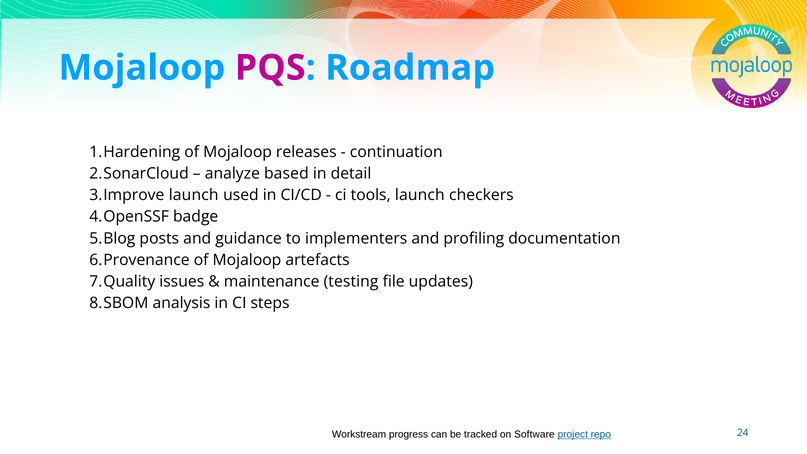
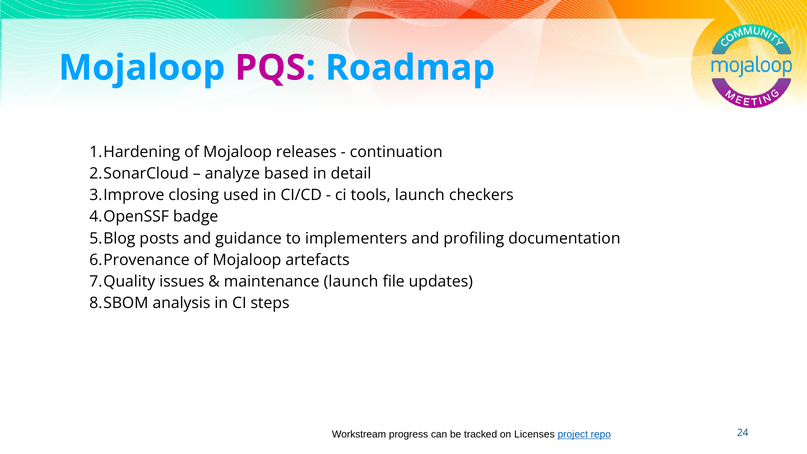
launch: launch -> closing (194, 195)
maintenance testing: testing -> launch (351, 282)
Software: Software -> Licenses (534, 434)
